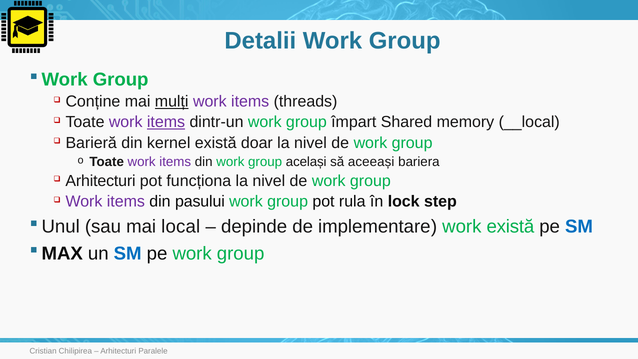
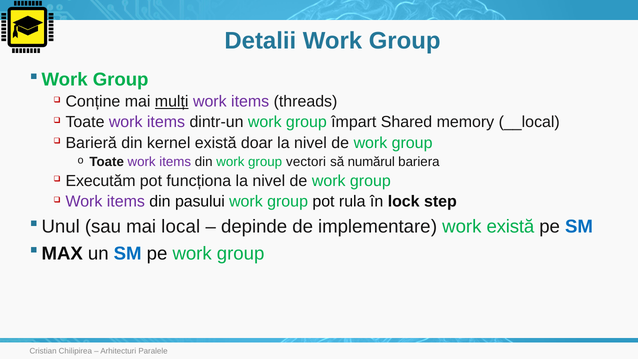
items underline: present -> none (166, 122)
același: același -> vectori (306, 162)
aceeași: aceeași -> numărul (371, 162)
Arhitecturi: Arhitecturi -> Executăm (101, 181)
